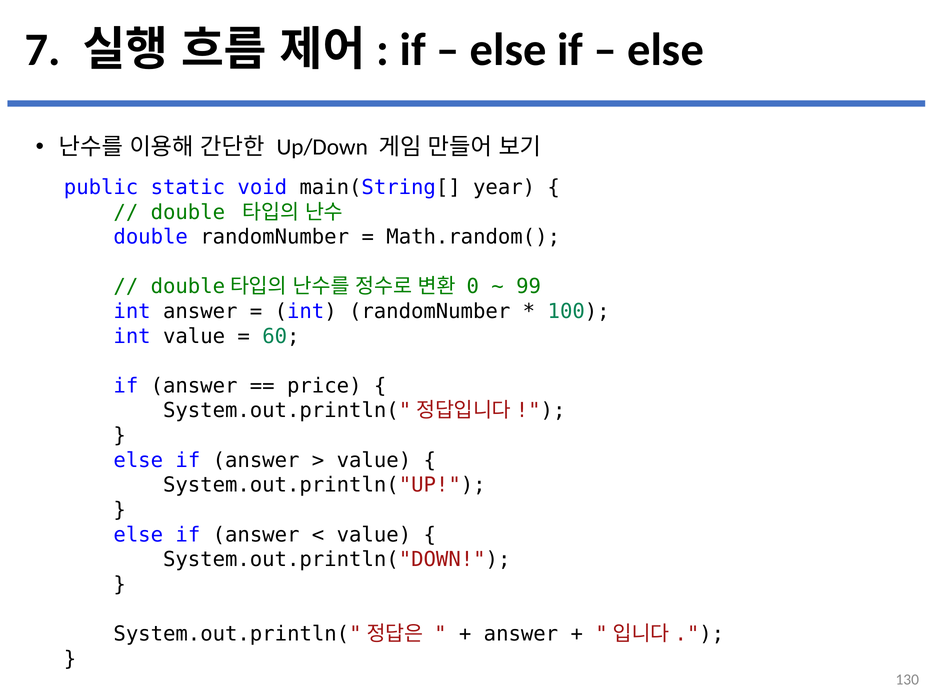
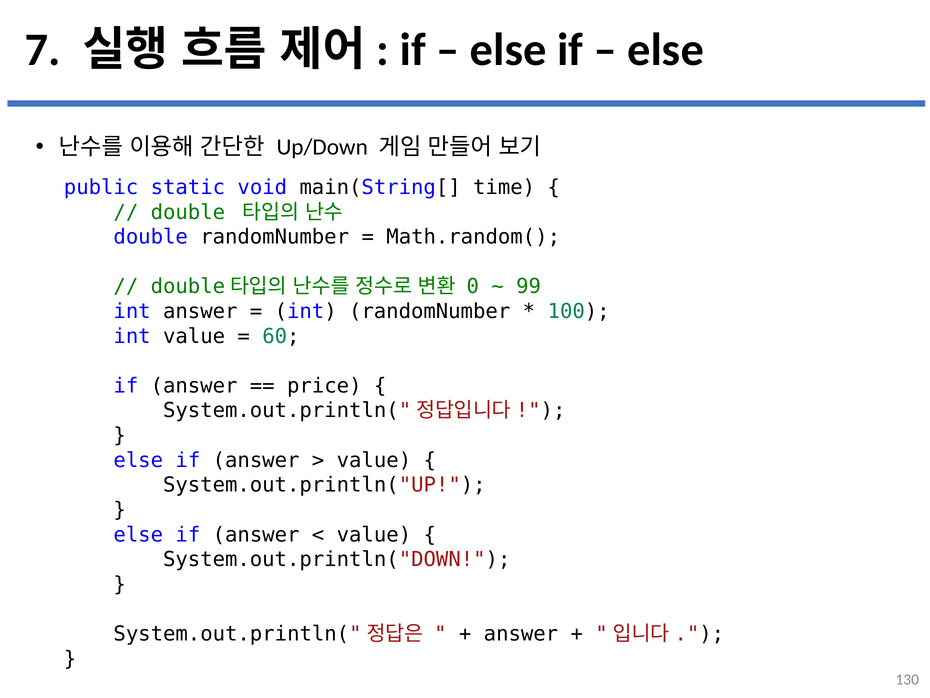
year: year -> time (504, 187)
